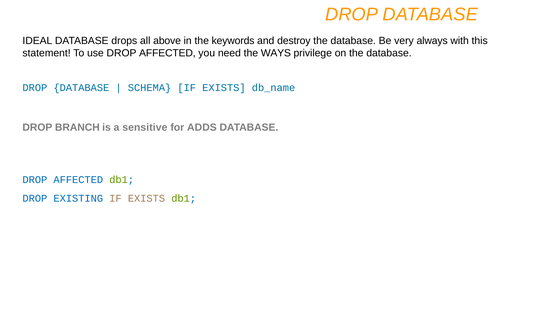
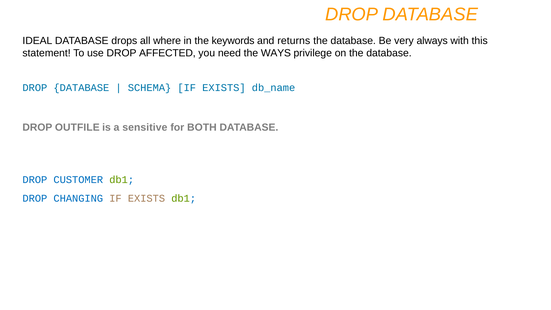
above: above -> where (167, 41)
destroy: destroy -> returns (294, 41)
BRANCH: BRANCH -> OUTFILE (77, 127)
ADDS: ADDS -> BOTH (202, 127)
AFFECTED: AFFECTED -> CUSTOMER (78, 180)
EXISTING: EXISTING -> CHANGING (78, 198)
